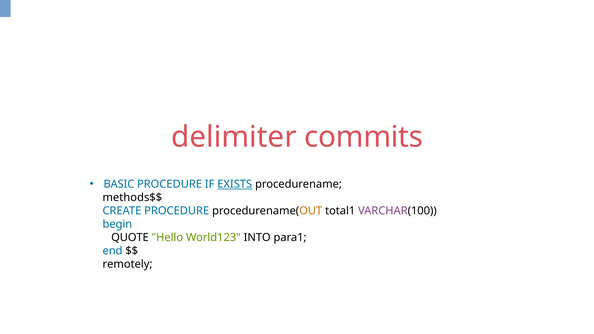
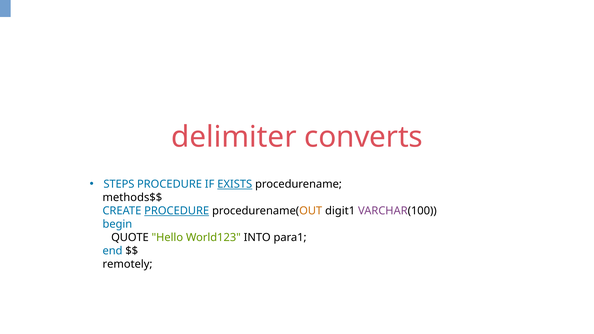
commits: commits -> converts (364, 137)
BASIC: BASIC -> STEPS (119, 184)
PROCEDURE underline: none -> present (177, 211)
total1: total1 -> digit1 (340, 211)
